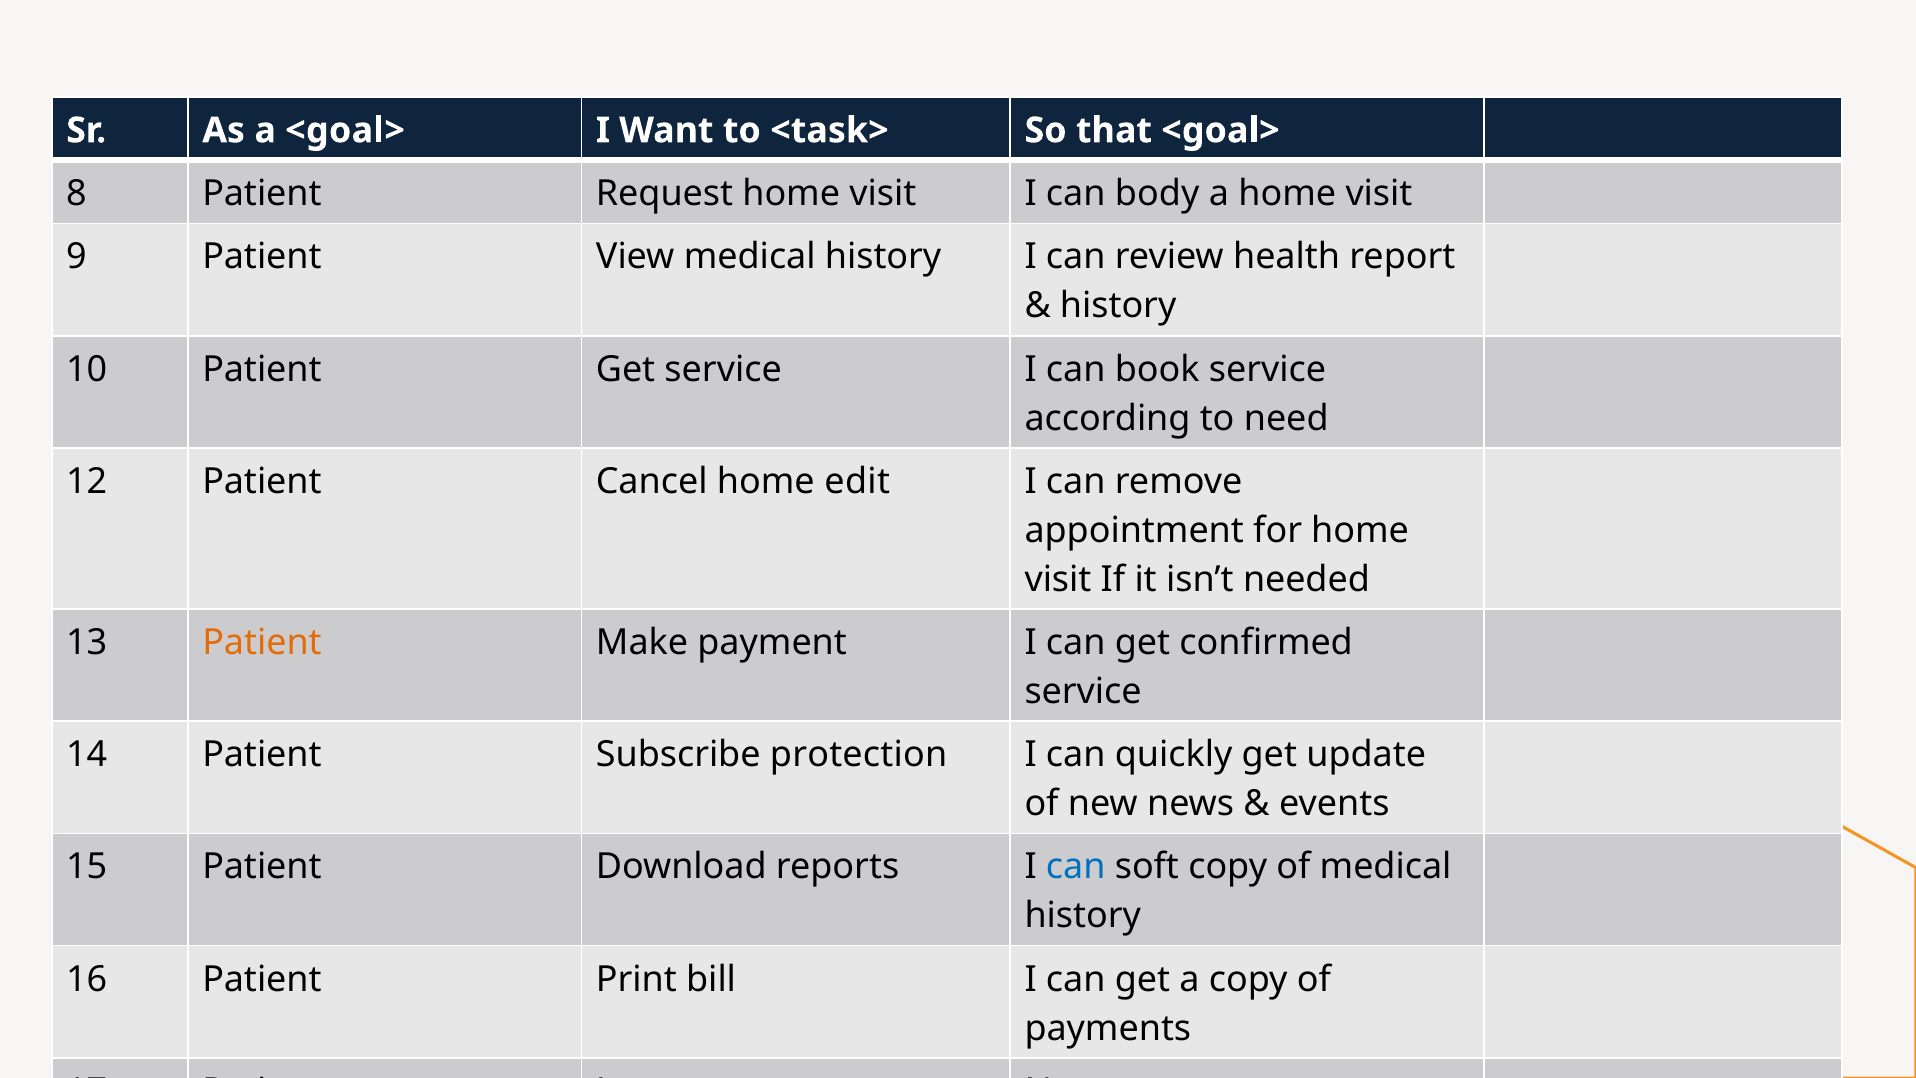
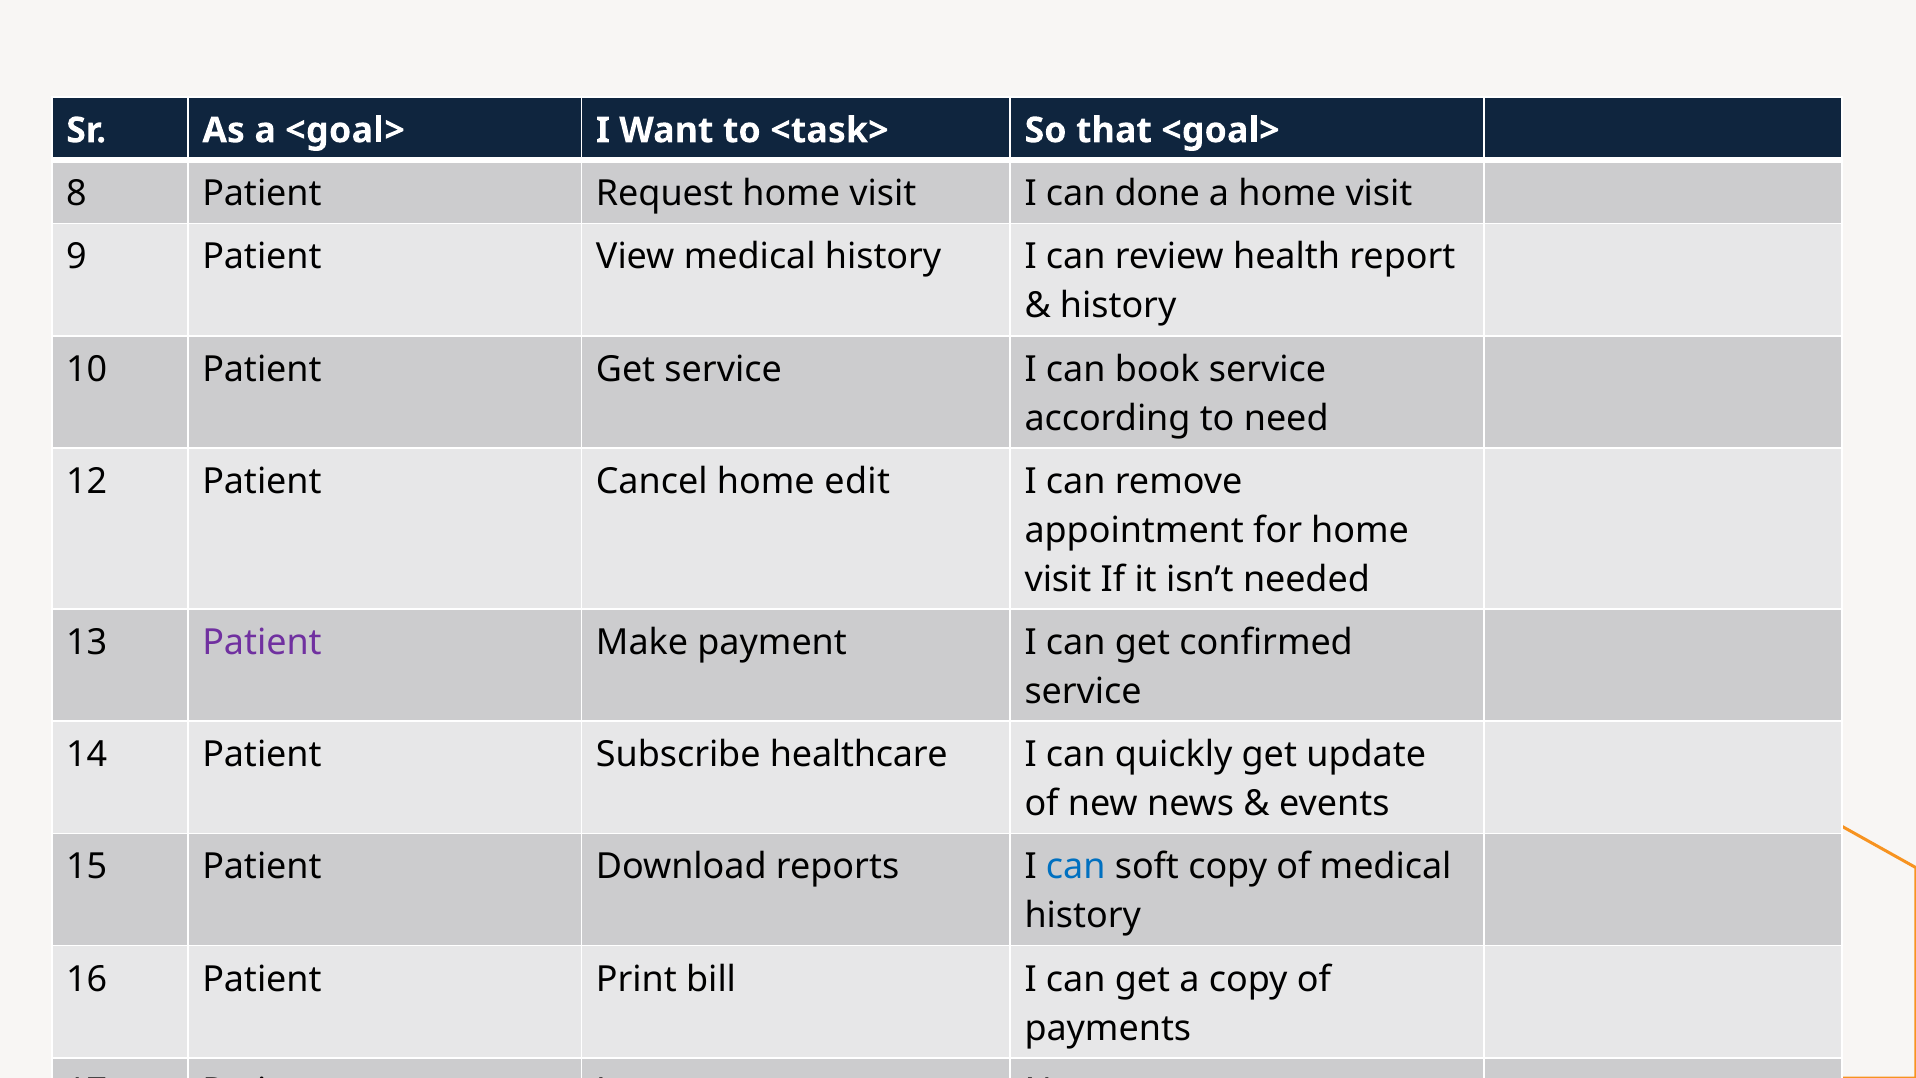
body: body -> done (1157, 194)
Patient colour: orange -> purple (262, 642)
Subscribe protection: protection -> healthcare (859, 755)
